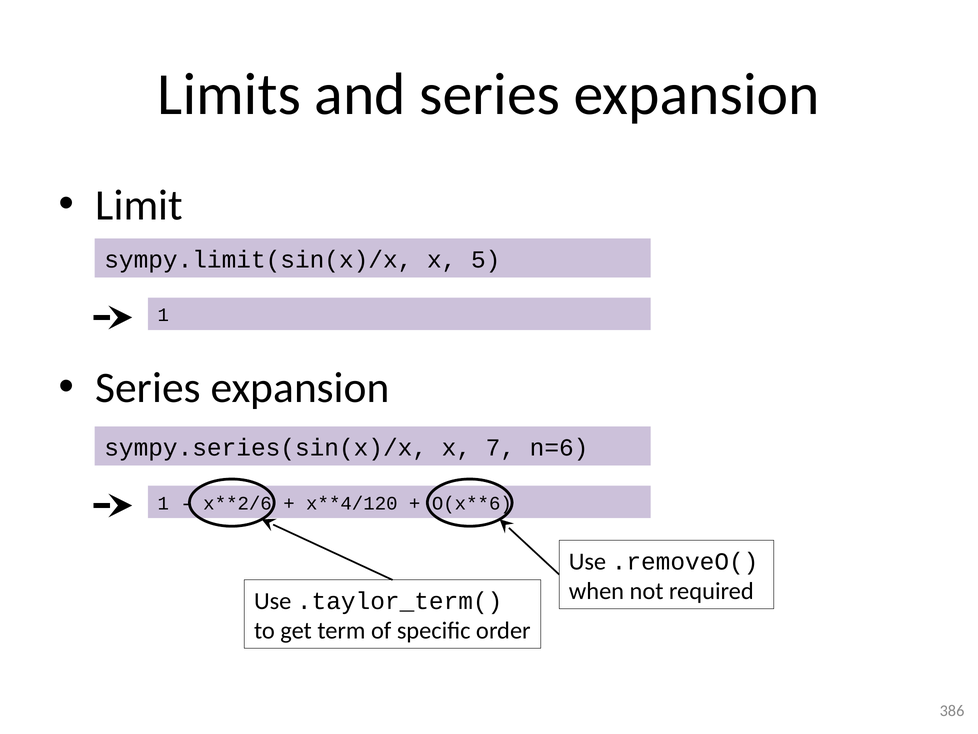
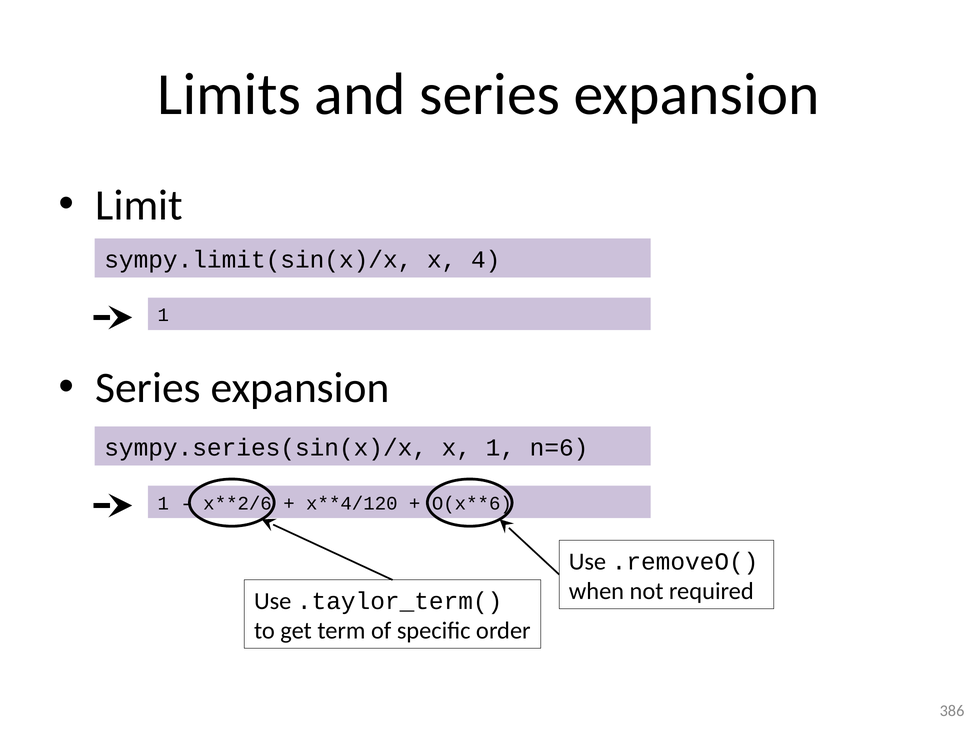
5: 5 -> 4 (486, 259)
x 7: 7 -> 1 (500, 447)
